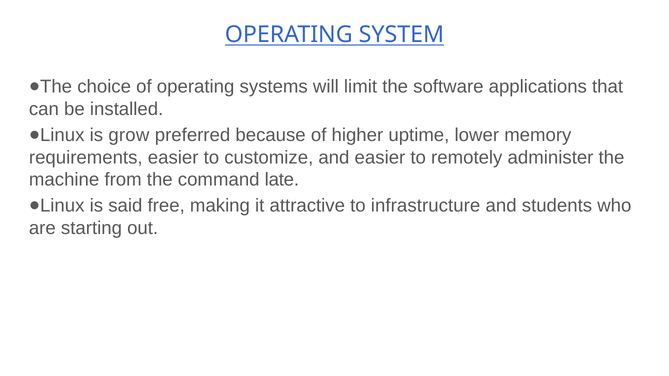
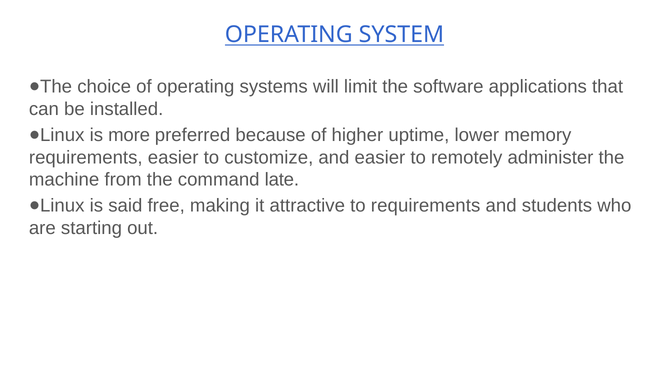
grow: grow -> more (129, 135)
to infrastructure: infrastructure -> requirements (426, 206)
